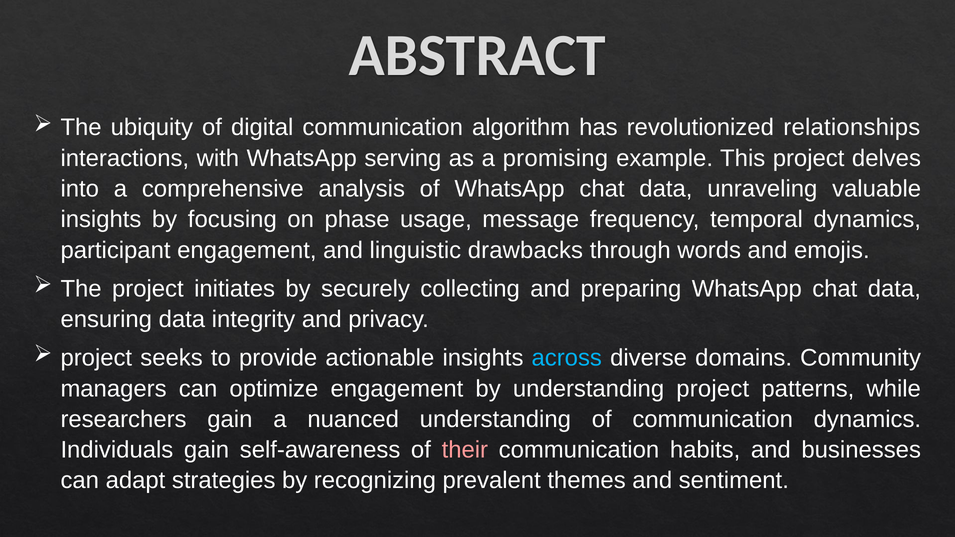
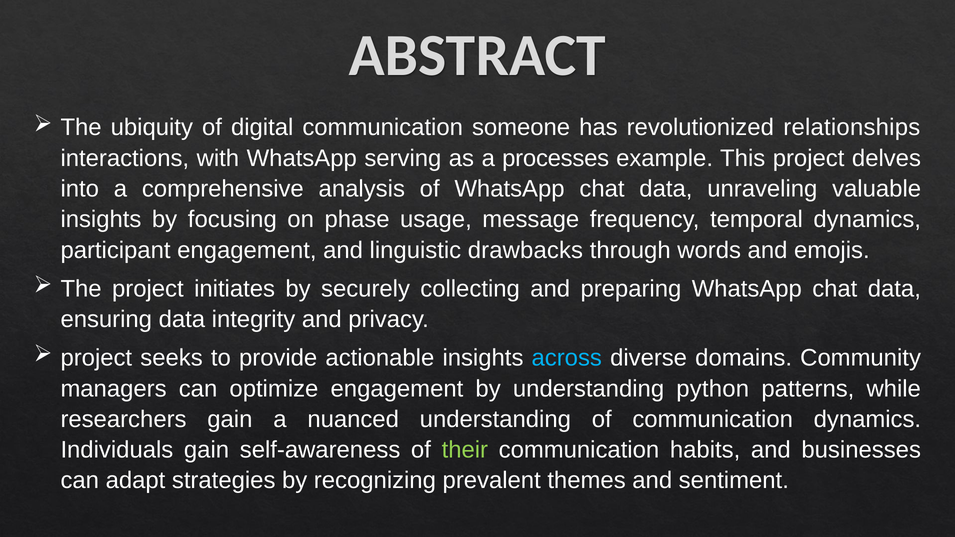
algorithm: algorithm -> someone (521, 128)
promising: promising -> processes (556, 158)
understanding project: project -> python (713, 389)
their colour: pink -> light green (465, 450)
